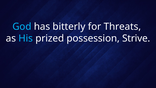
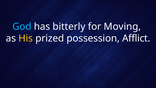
Threats: Threats -> Moving (122, 26)
His colour: light blue -> yellow (26, 38)
Strive: Strive -> Afflict (136, 38)
